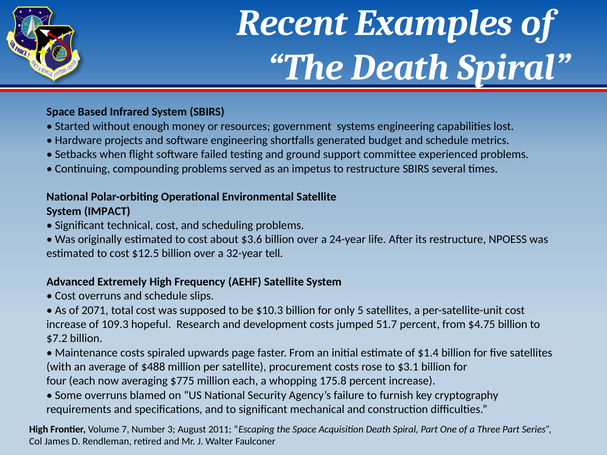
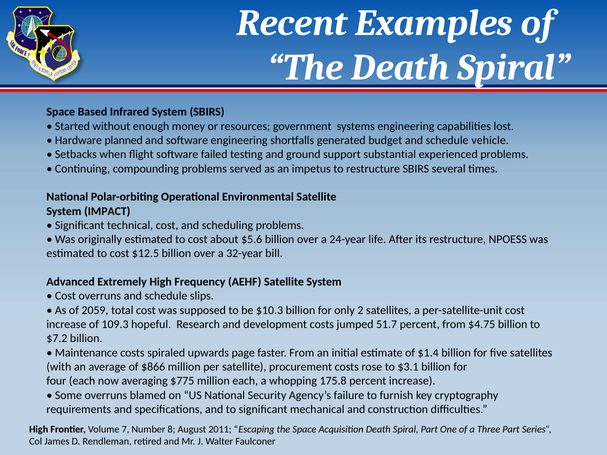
projects: projects -> planned (124, 140)
metrics: metrics -> vehicle (490, 140)
committee: committee -> substantial (390, 155)
$3.6: $3.6 -> $5.6 (252, 240)
tell: tell -> bill (274, 254)
2071: 2071 -> 2059 (95, 310)
5: 5 -> 2 (360, 310)
$488: $488 -> $866 (153, 367)
3: 3 -> 8 (171, 430)
